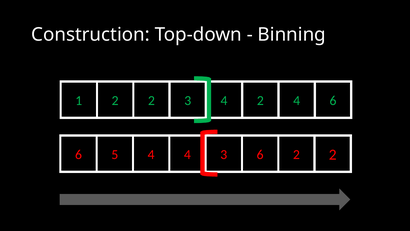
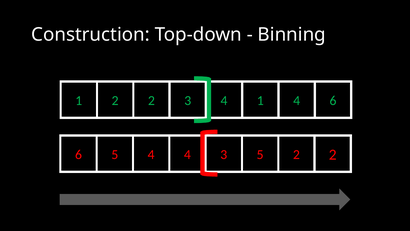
4 2: 2 -> 1 (260, 100)
3 6: 6 -> 5 (260, 154)
